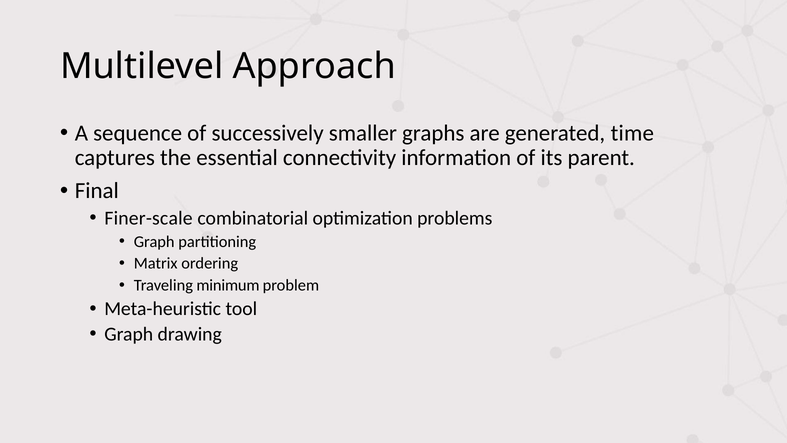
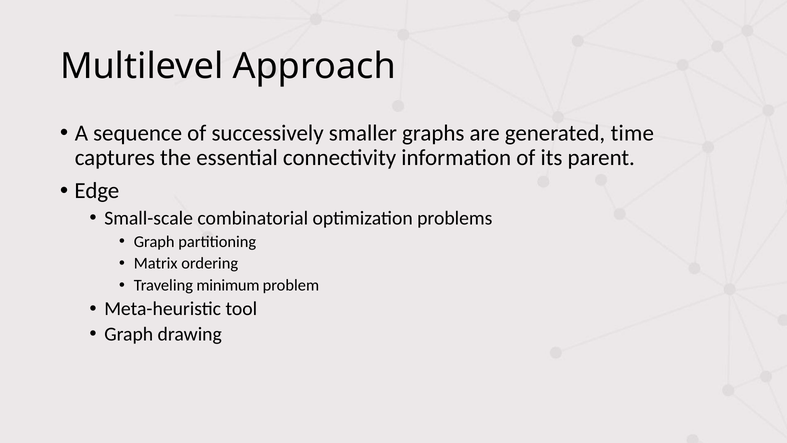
Final: Final -> Edge (97, 191)
Finer-scale: Finer-scale -> Small-scale (149, 218)
